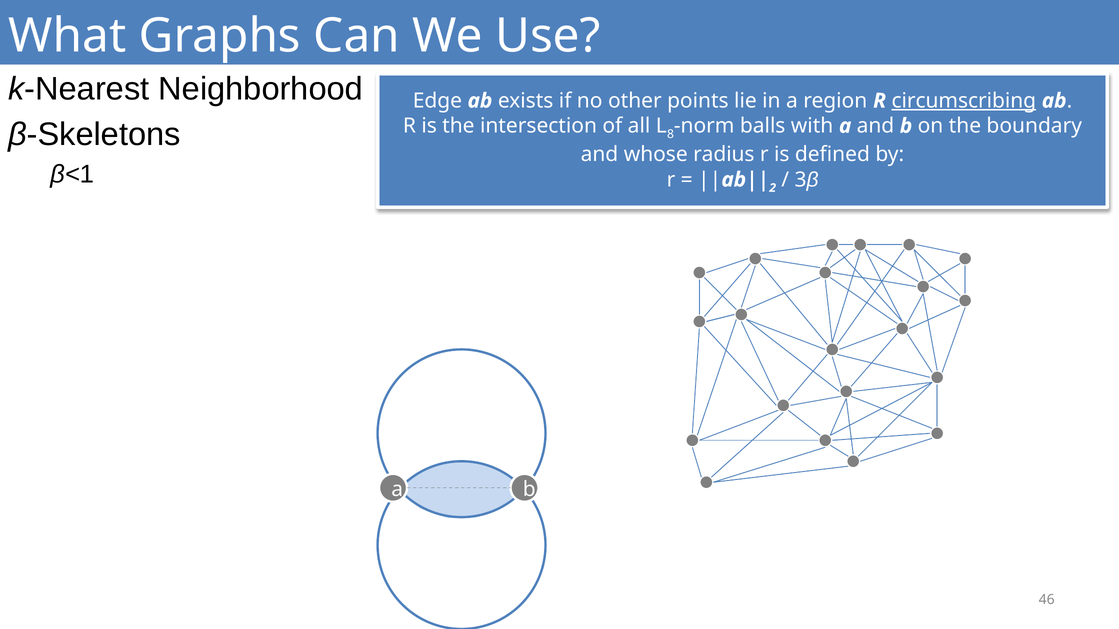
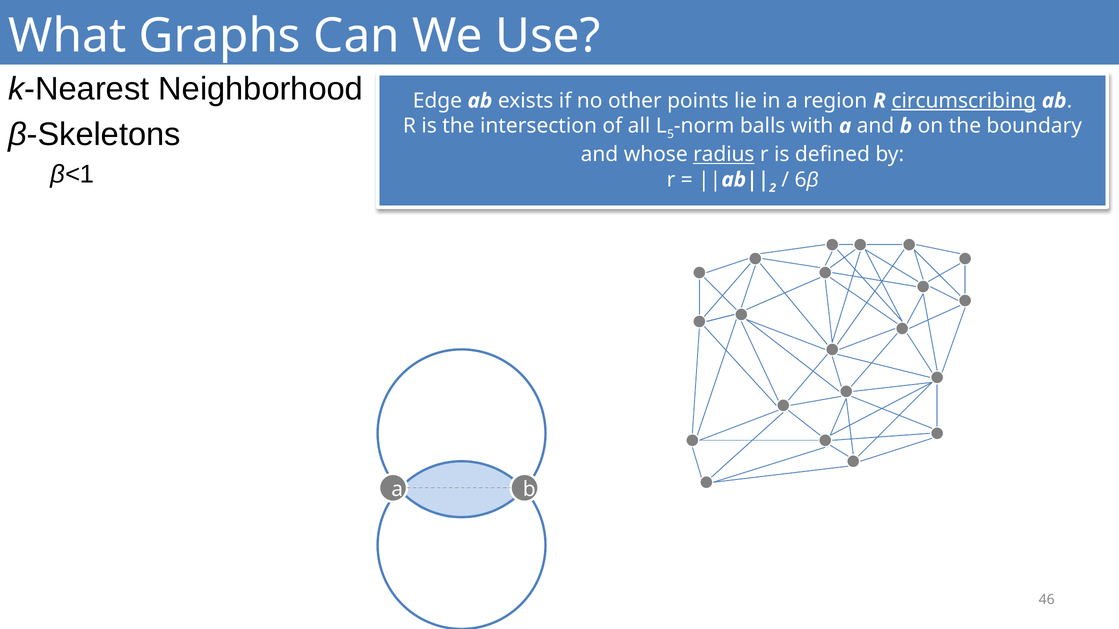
8: 8 -> 5 (671, 134)
radius underline: none -> present (724, 155)
3: 3 -> 6 (801, 180)
